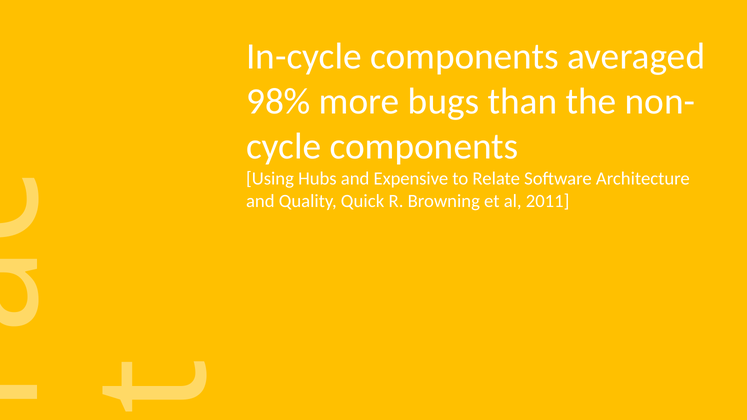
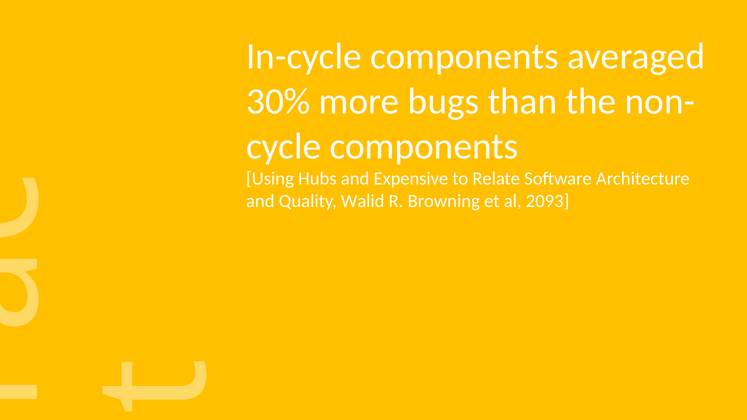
98%: 98% -> 30% (278, 102)
Quick: Quick -> Walid (363, 201)
2011: 2011 -> 2093 (548, 201)
